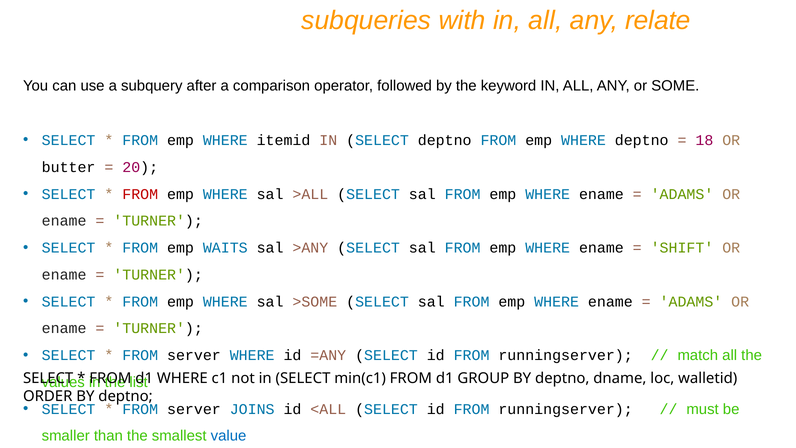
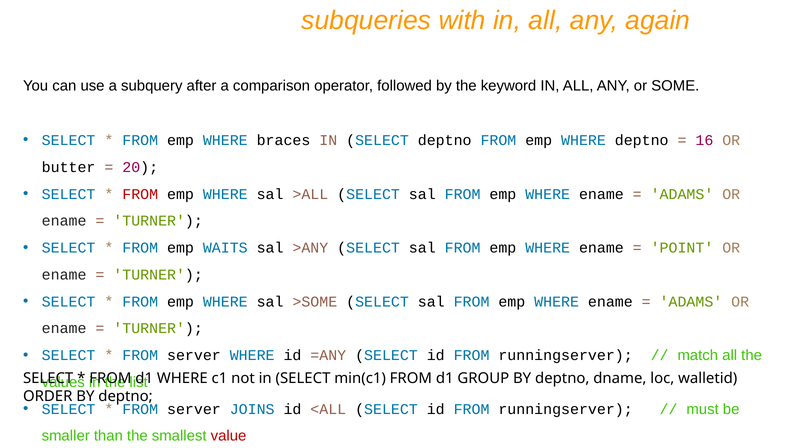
relate: relate -> again (658, 21)
itemid: itemid -> braces (284, 140)
18: 18 -> 16 (704, 140)
SHIFT: SHIFT -> POINT (682, 248)
value colour: blue -> red (229, 436)
